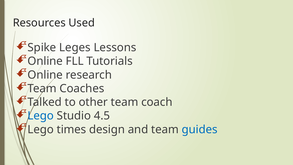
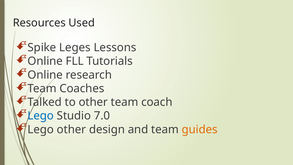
4.5: 4.5 -> 7.0 (102, 116)
Lego times: times -> other (71, 129)
guides colour: blue -> orange (200, 129)
